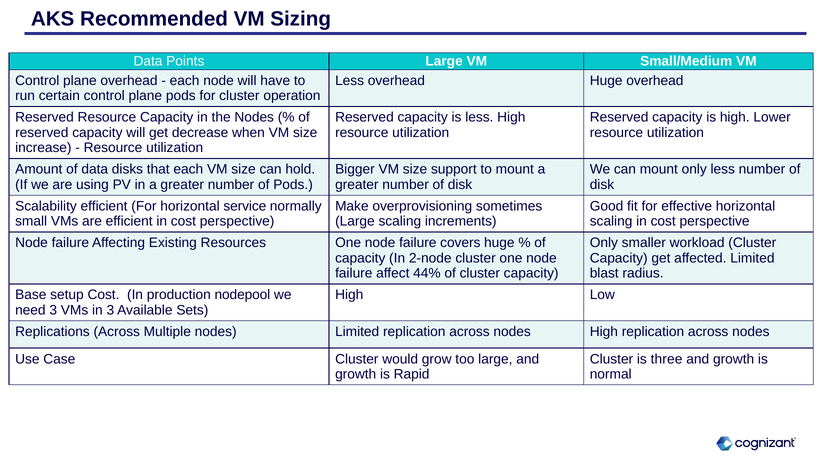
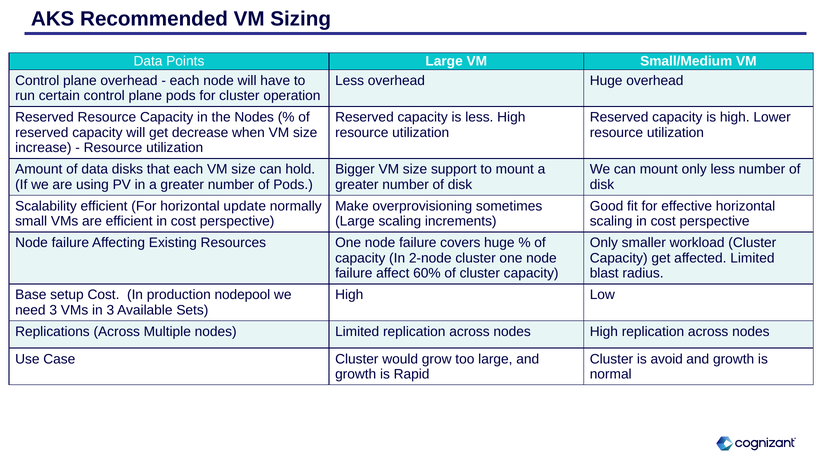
service: service -> update (245, 206)
44%: 44% -> 60% (427, 273)
three: three -> avoid (667, 359)
